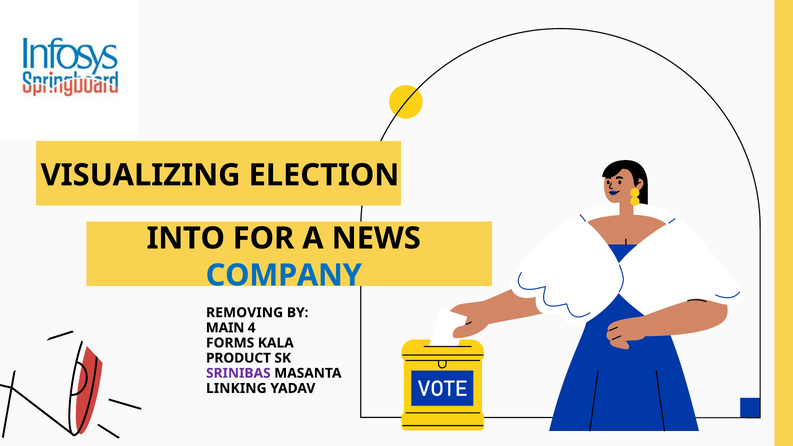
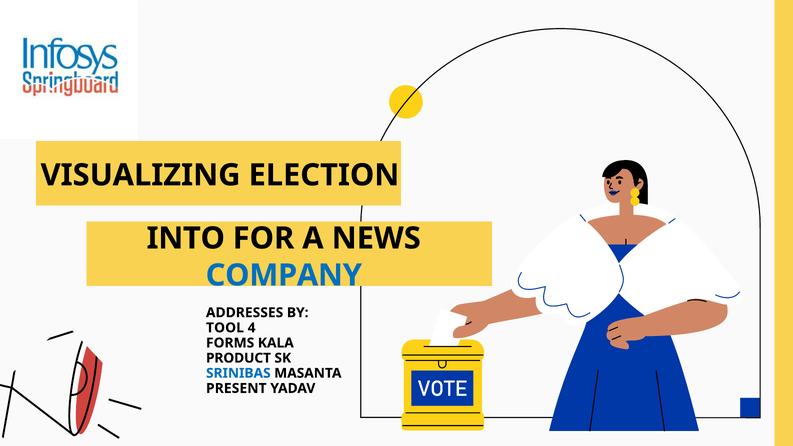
REMOVING: REMOVING -> ADDRESSES (245, 313)
MAIN: MAIN -> TOOL (225, 328)
SRINIBAS colour: purple -> blue (238, 373)
LINKING: LINKING -> PRESENT (236, 388)
